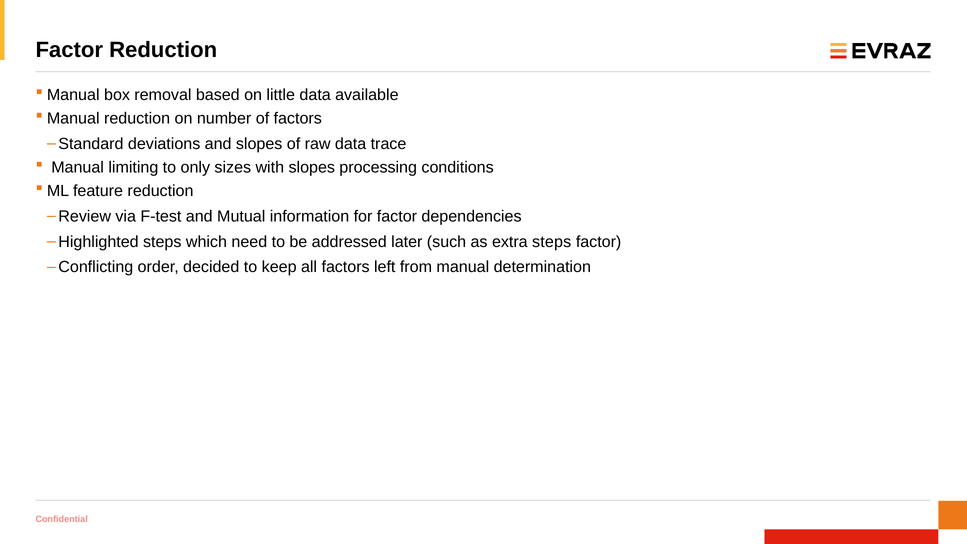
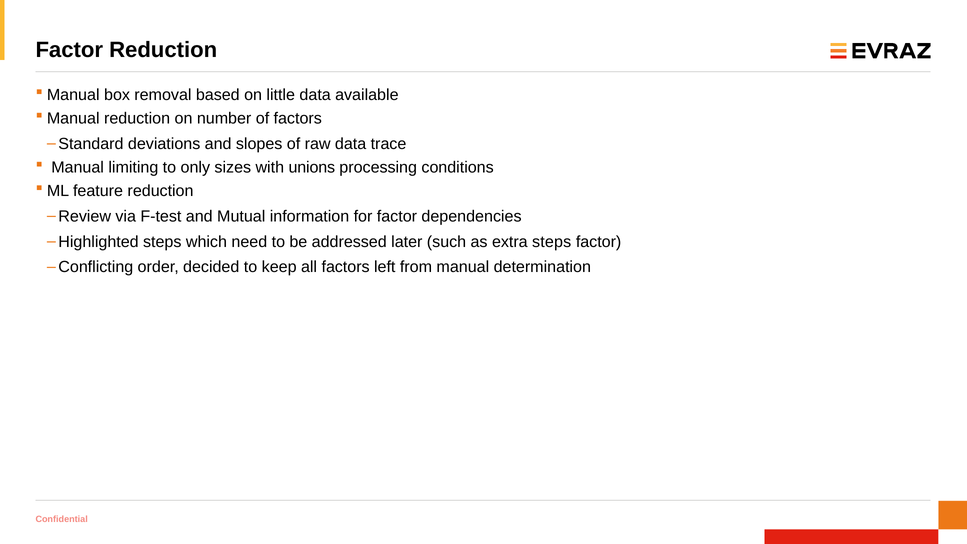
with slopes: slopes -> unions (312, 167)
